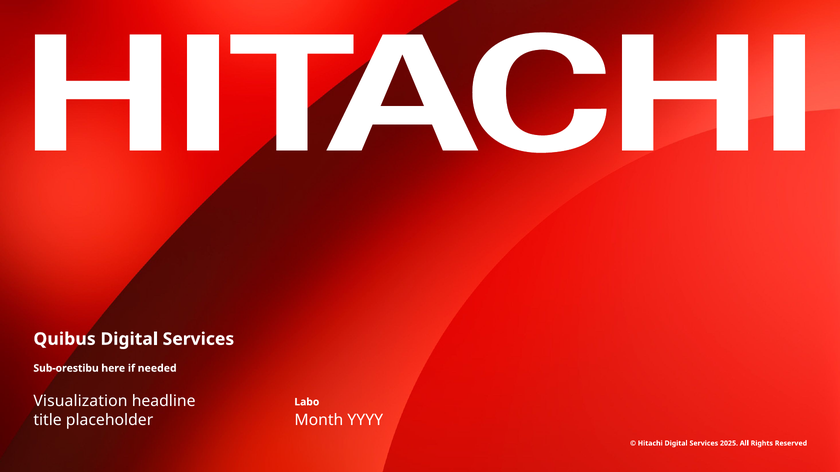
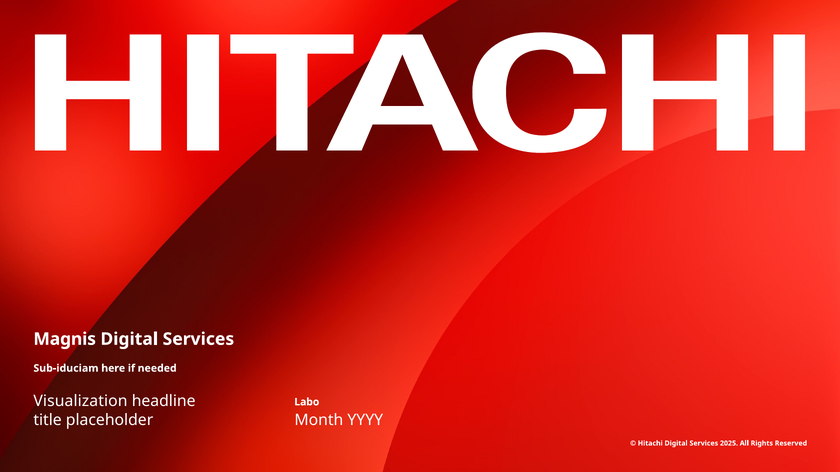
Quibus: Quibus -> Magnis (65, 339)
Sub-orestibu: Sub-orestibu -> Sub-iduciam (66, 369)
